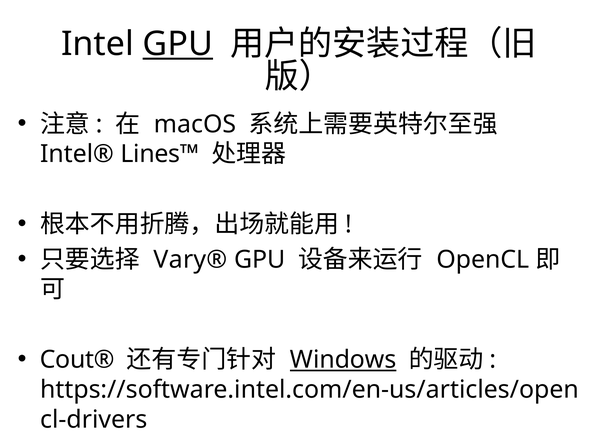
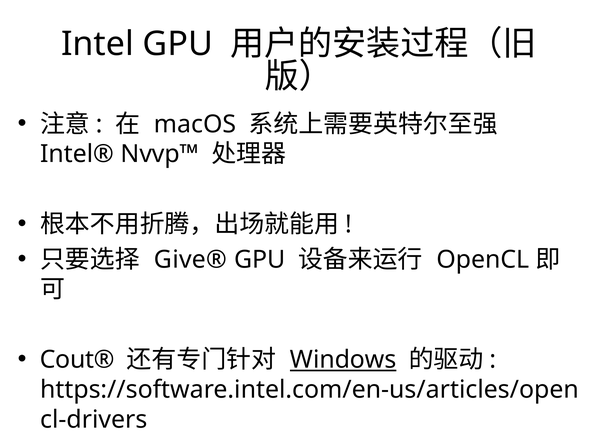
GPU underline: present -> none (178, 44)
Lines™: Lines™ -> Nvvp™ (160, 154)
Vary®: Vary® -> Give® (190, 260)
